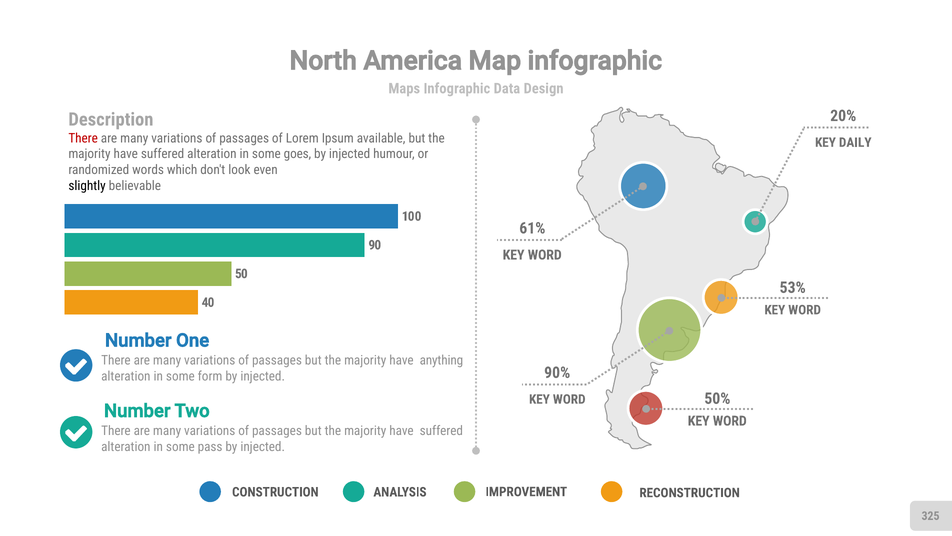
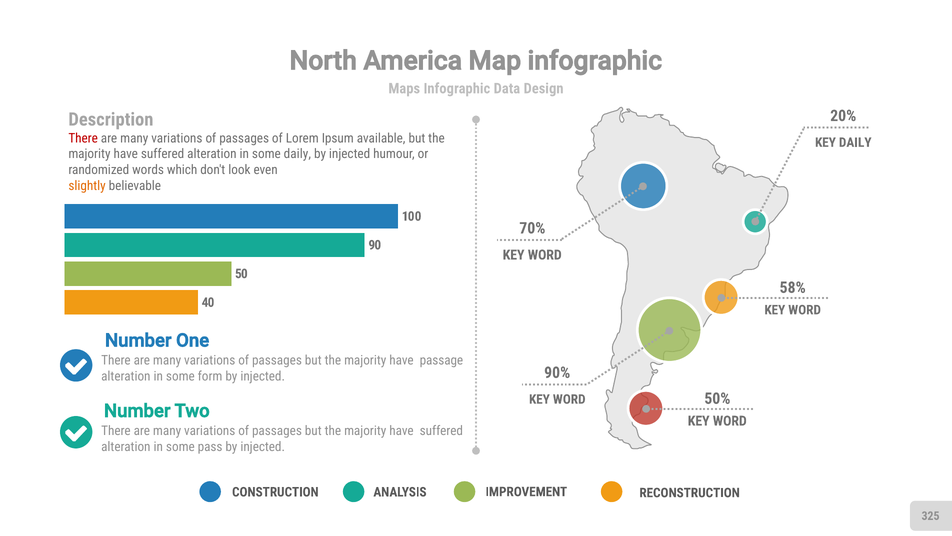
some goes: goes -> daily (297, 154)
slightly colour: black -> orange (87, 186)
61%: 61% -> 70% (532, 228)
53%: 53% -> 58% (793, 287)
anything: anything -> passage (441, 360)
